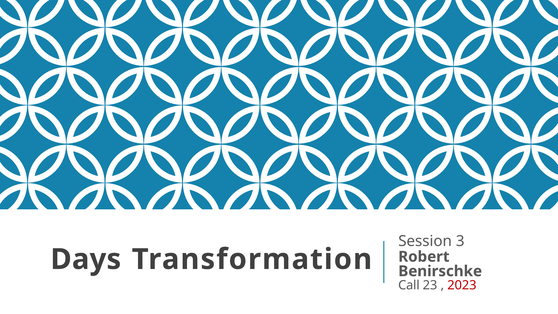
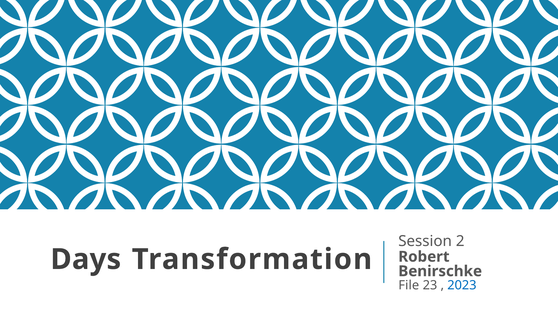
3: 3 -> 2 (460, 241)
Call: Call -> File (409, 285)
2023 colour: red -> blue (462, 285)
